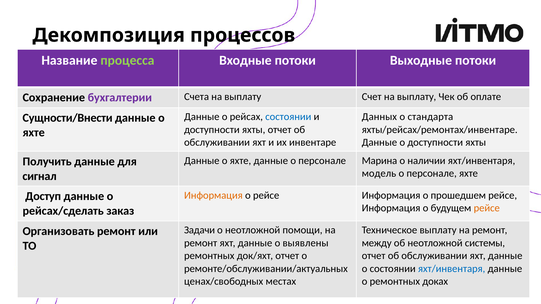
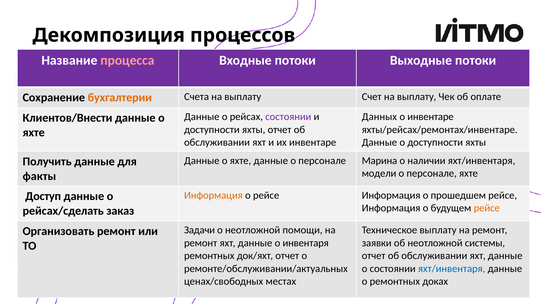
процесса colour: light green -> pink (127, 60)
бухгалтерии colour: purple -> orange (120, 98)
состоянии colour: blue -> purple (288, 117)
о стандарта: стандарта -> инвентаре (430, 117)
Сущности/Внести: Сущности/Внести -> Клиентов/Внести (67, 118)
модель: модель -> модели (379, 174)
сигнал: сигнал -> факты (39, 176)
выявлены: выявлены -> инвентаря (306, 243)
между: между -> заявки (377, 243)
